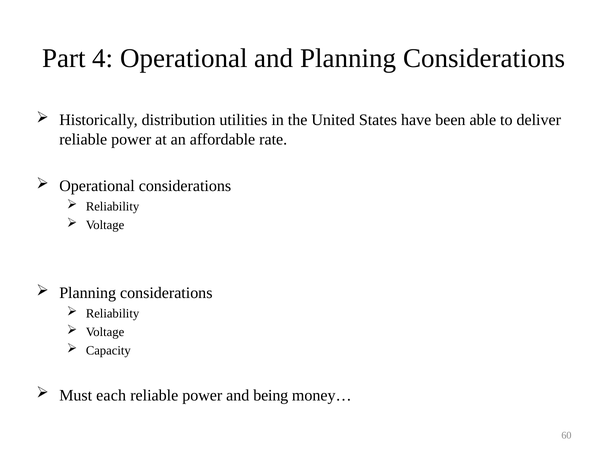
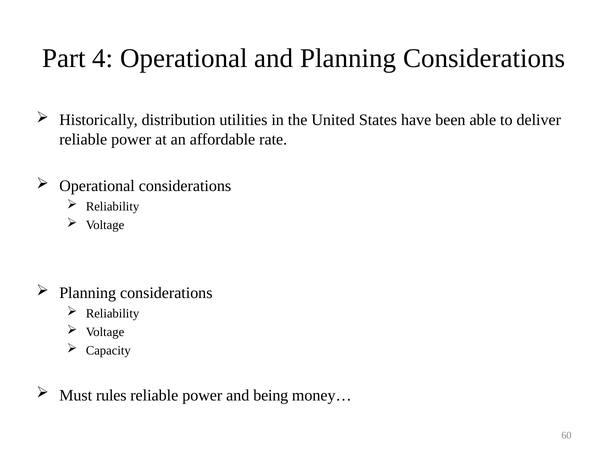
each: each -> rules (111, 395)
